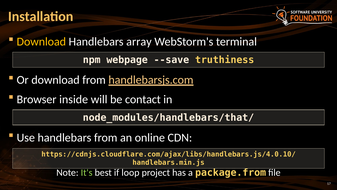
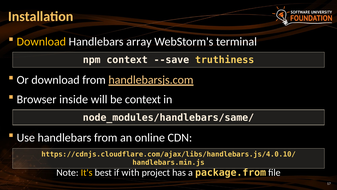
npm webpage: webpage -> context (127, 60)
be contact: contact -> context (143, 99)
node_modules/handlebars/that/: node_modules/handlebars/that/ -> node_modules/handlebars/same/ (168, 117)
It's colour: light green -> yellow (87, 172)
loop: loop -> with (130, 172)
